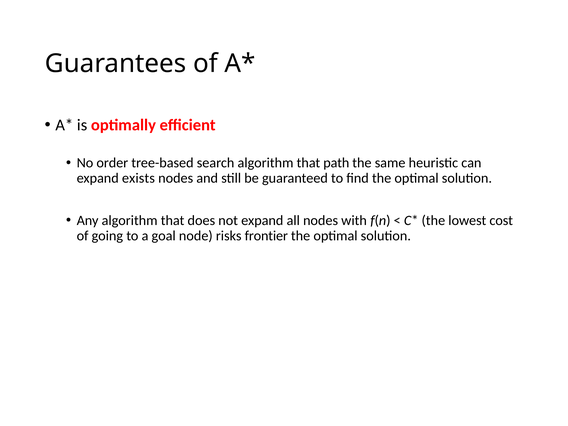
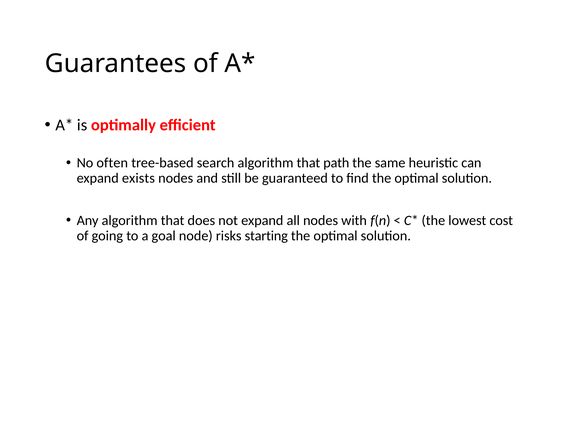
order: order -> often (112, 163)
frontier: frontier -> starting (266, 236)
